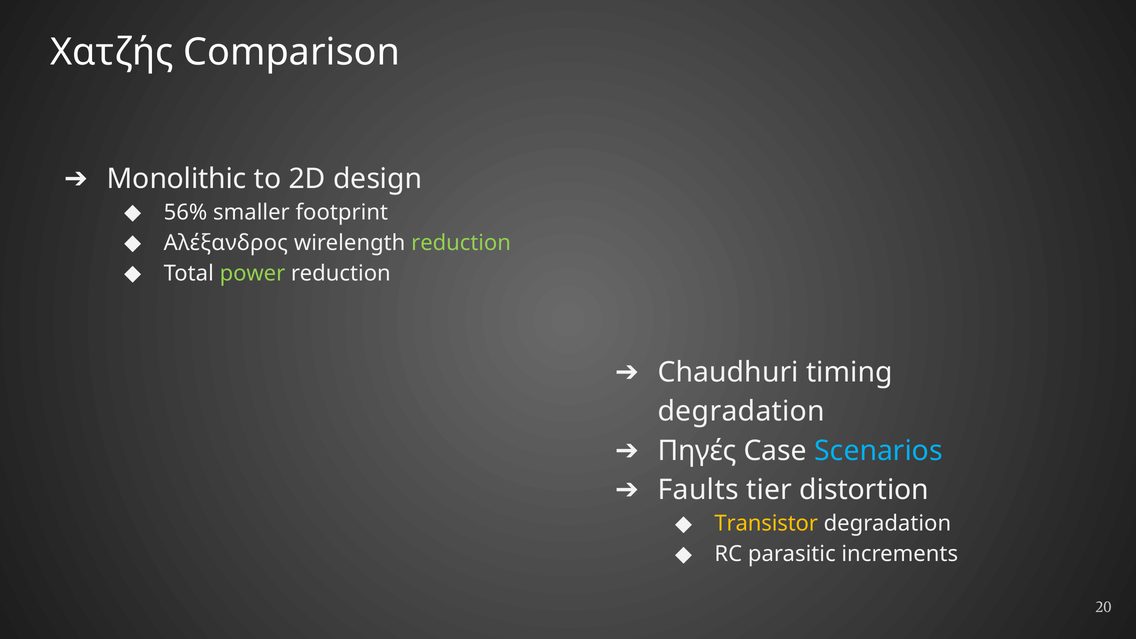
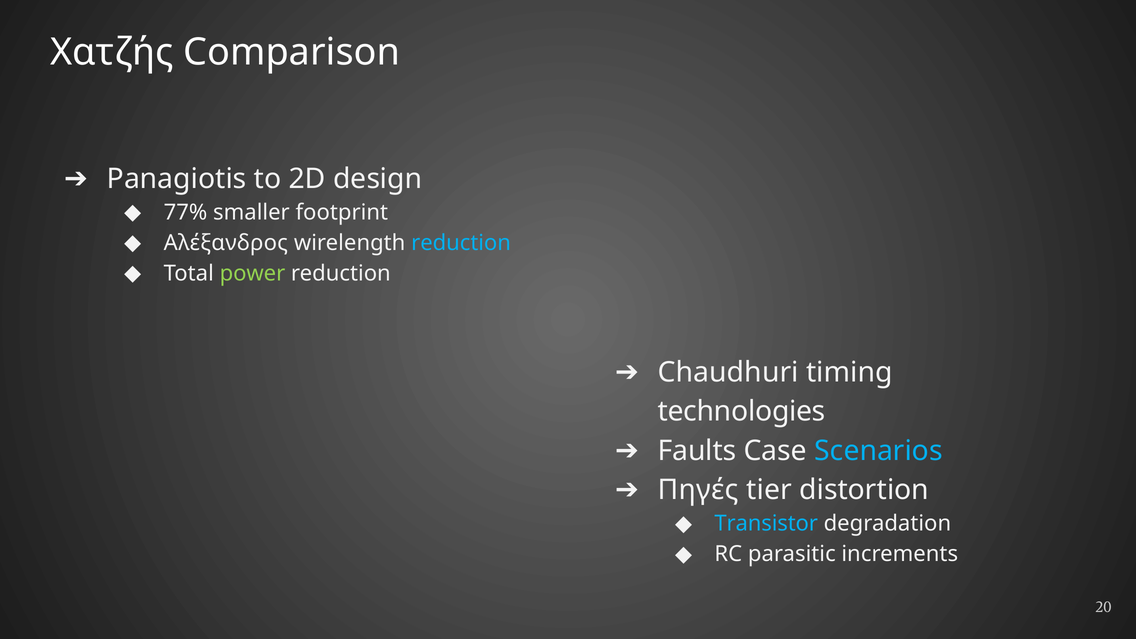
Monolithic: Monolithic -> Panagiotis (177, 179)
56%: 56% -> 77% (185, 212)
reduction colour: light green -> light blue (461, 243)
degradation: degradation -> technologies (742, 412)
Πηγές: Πηγές -> Faults (697, 451)
Faults: Faults -> Πηγές (698, 490)
Transistor colour: yellow -> light blue (766, 524)
